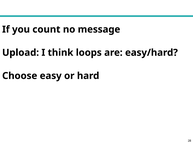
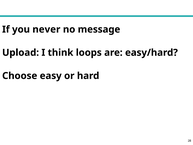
count: count -> never (46, 29)
